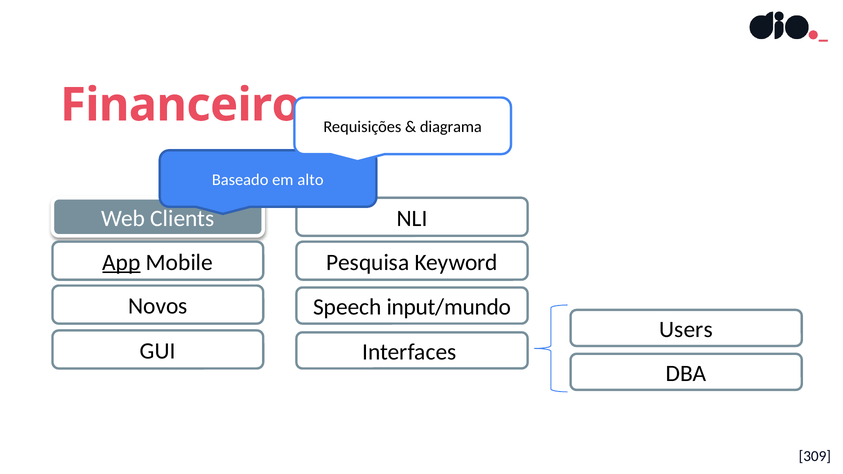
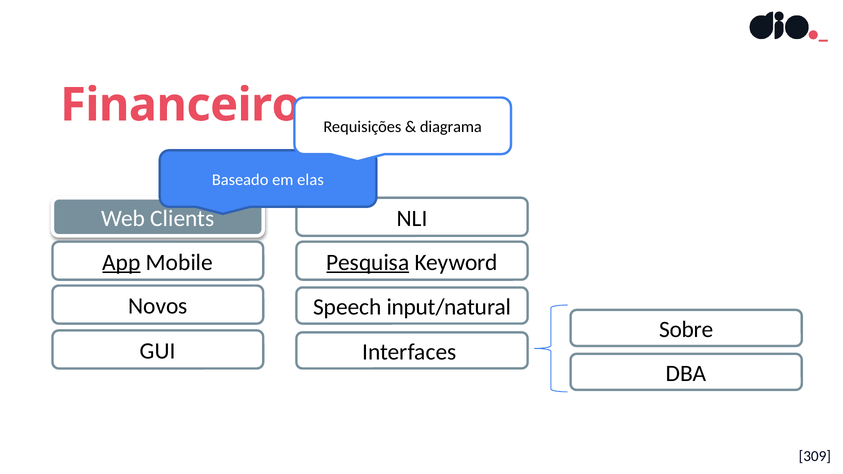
alto: alto -> elas (311, 180)
Pesquisa underline: none -> present (368, 262)
input/mundo: input/mundo -> input/natural (449, 307)
Users: Users -> Sobre (686, 330)
